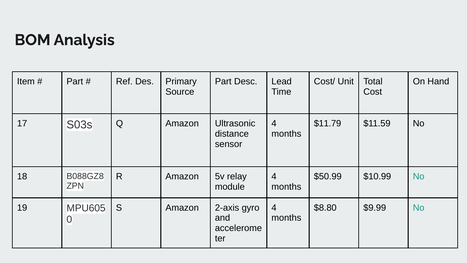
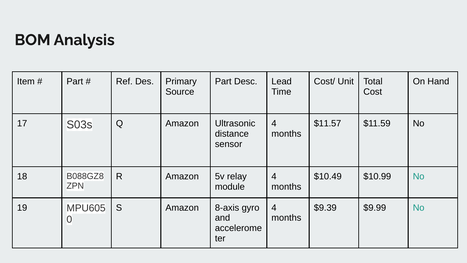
$11.79: $11.79 -> $11.57 (328, 123)
$50.99: $50.99 -> $10.49 (328, 176)
2-axis: 2-axis -> 8-axis (227, 208)
$8.80: $8.80 -> $9.39 (325, 208)
